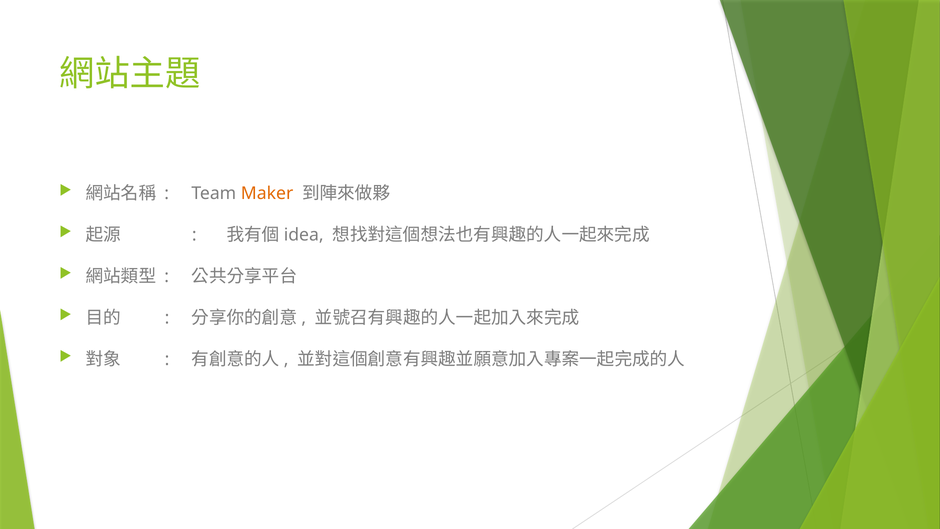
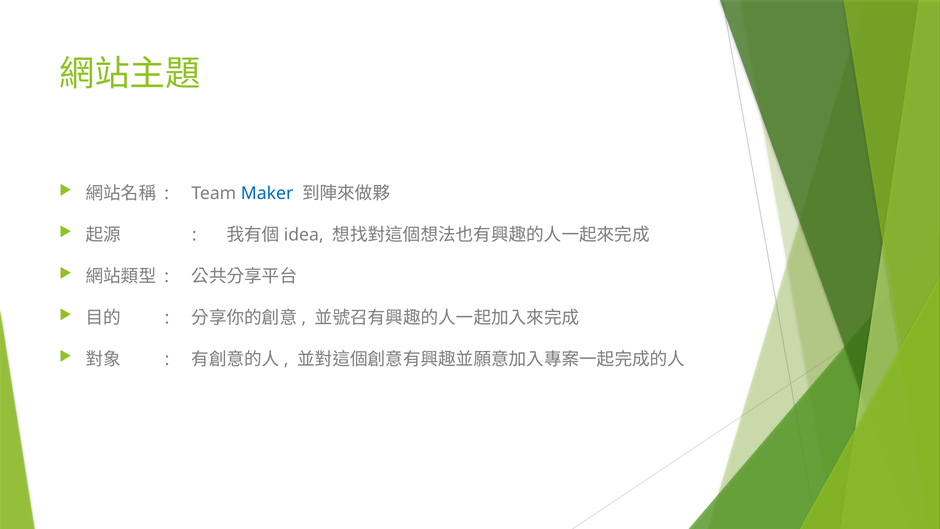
Maker colour: orange -> blue (267, 193)
